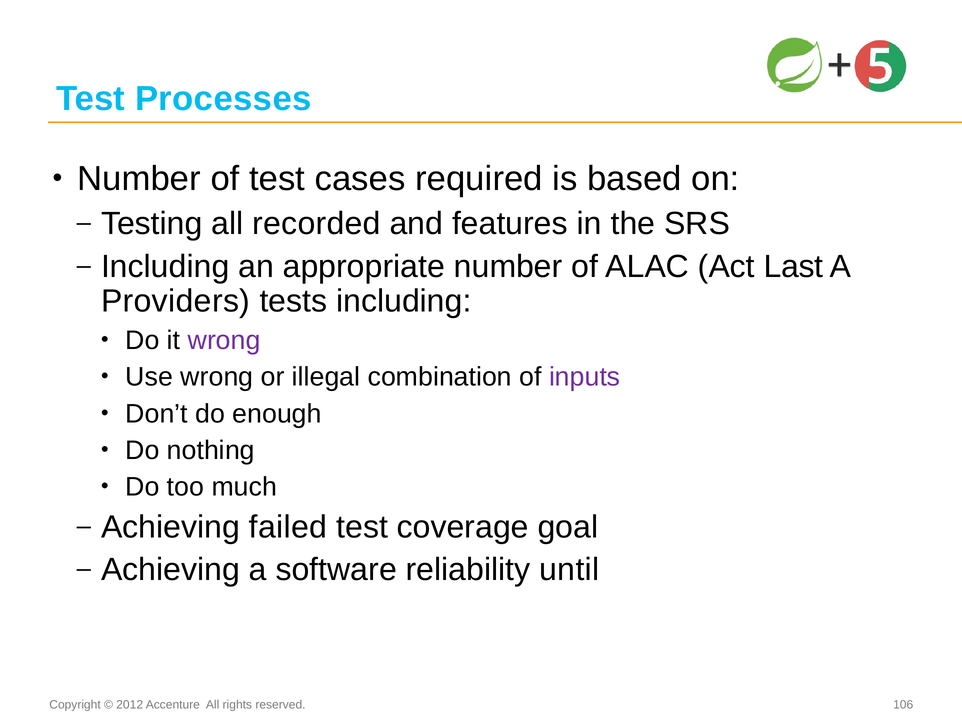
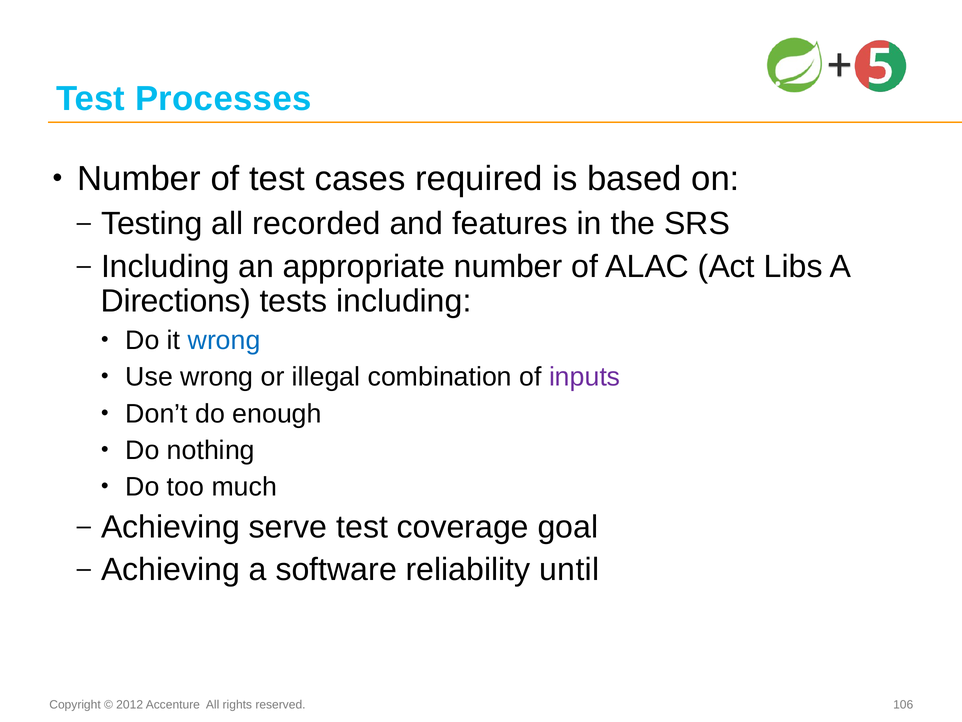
Last: Last -> Libs (793, 266)
Providers: Providers -> Directions (176, 301)
wrong colour: purple -> blue (224, 340)
failed: failed -> serve (288, 527)
